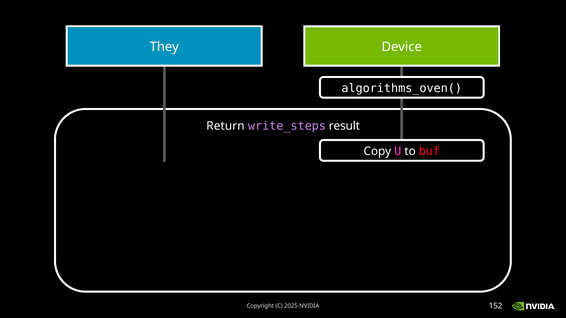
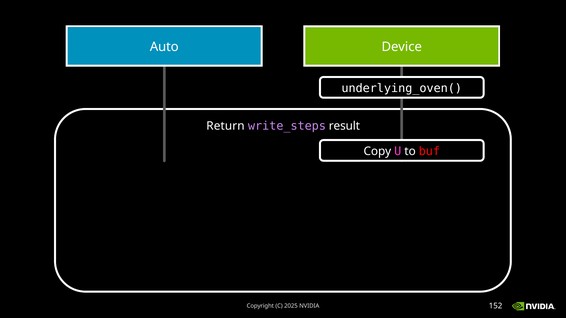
They: They -> Auto (164, 47)
algorithms_oven(: algorithms_oven( -> underlying_oven( (402, 88)
